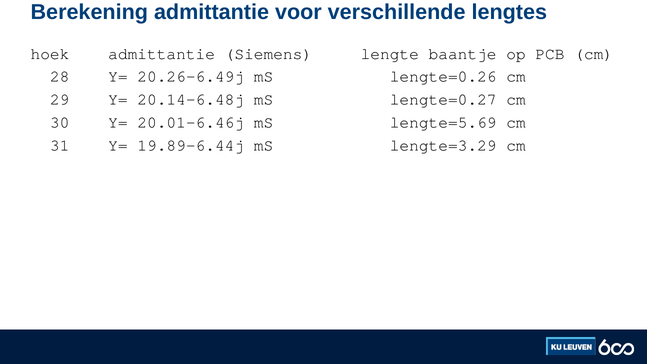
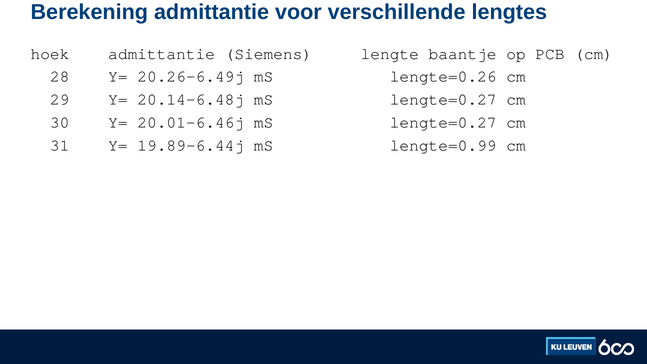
20.01-6.46j mS lengte=5.69: lengte=5.69 -> lengte=0.27 (443, 122)
lengte=3.29: lengte=3.29 -> lengte=0.99 (443, 145)
